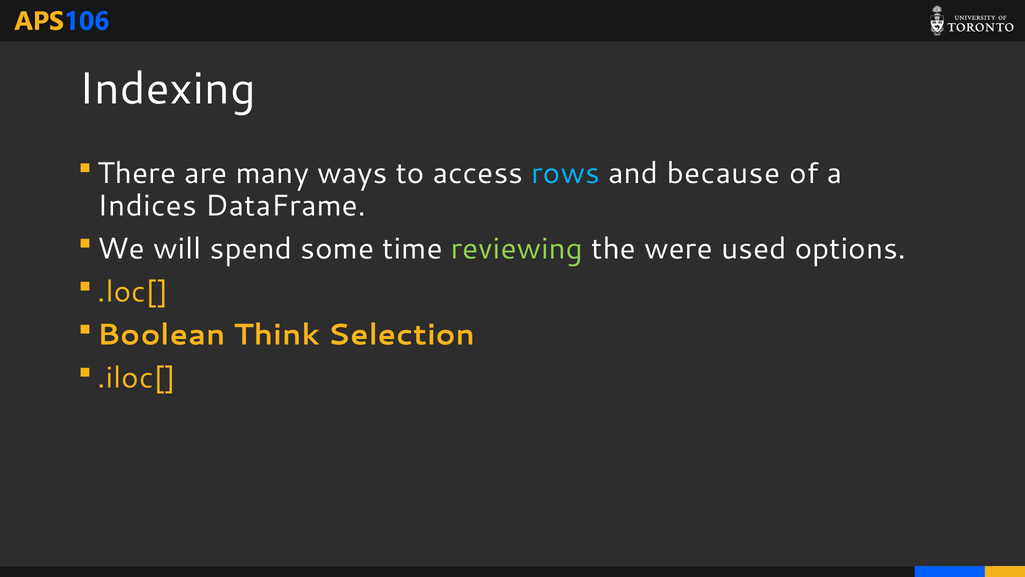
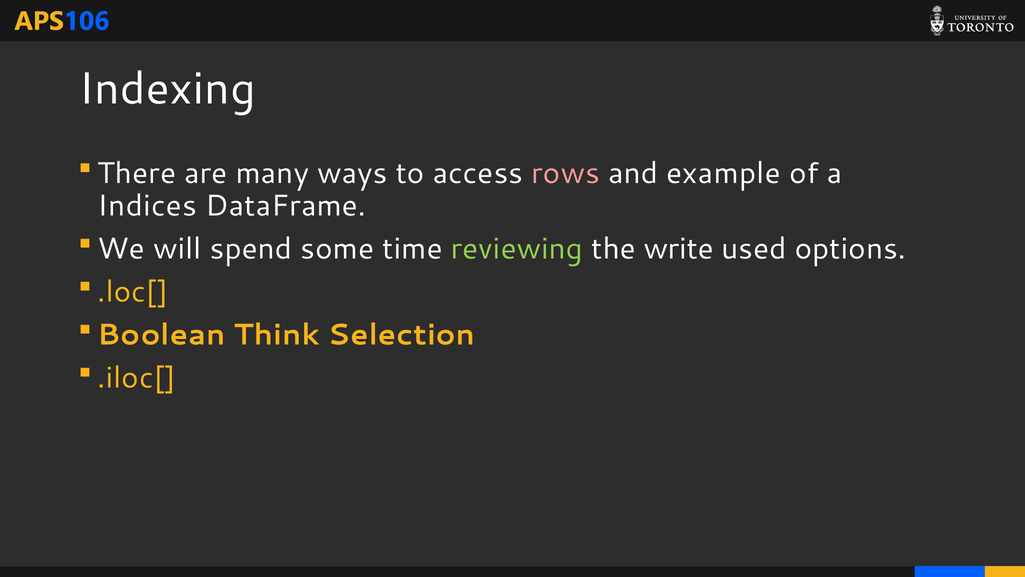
rows colour: light blue -> pink (566, 173)
because: because -> example (724, 173)
were: were -> write (679, 249)
